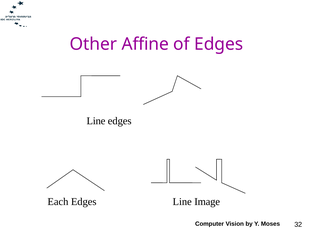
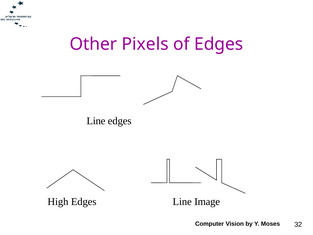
Affine: Affine -> Pixels (145, 44)
Each: Each -> High (58, 202)
